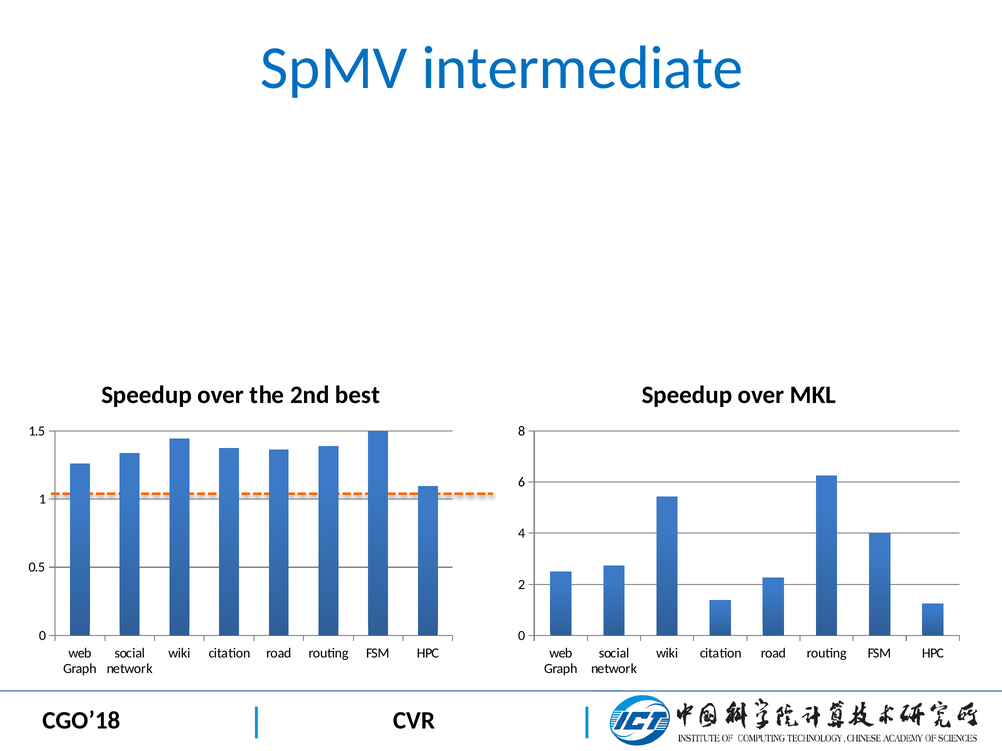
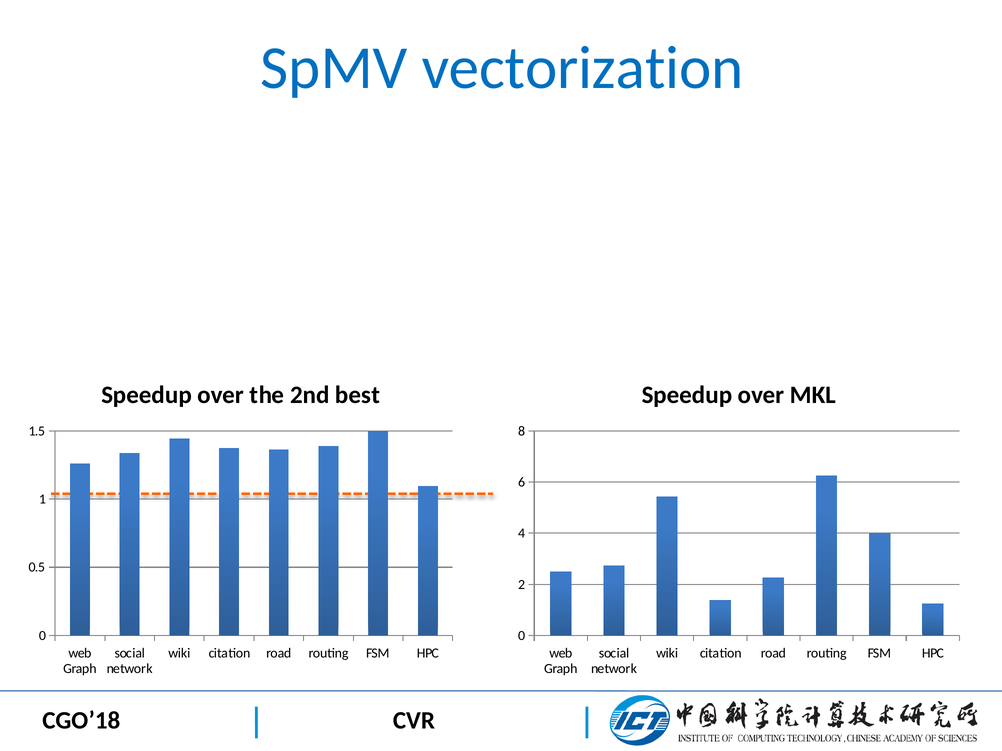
intermediate: intermediate -> vectorization (582, 68)
